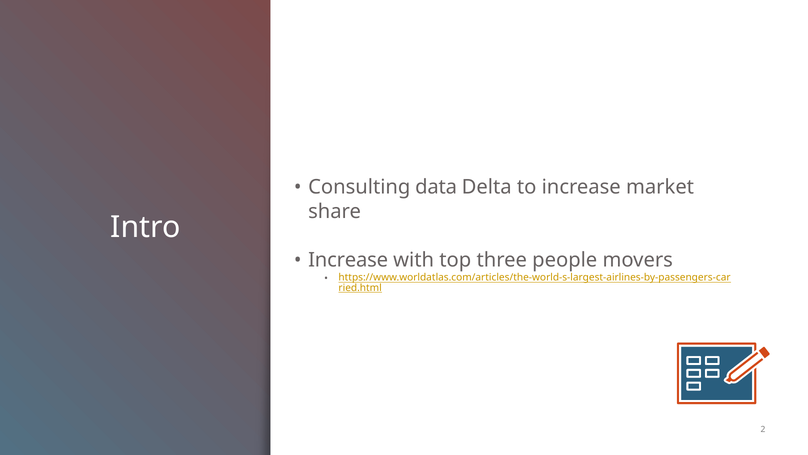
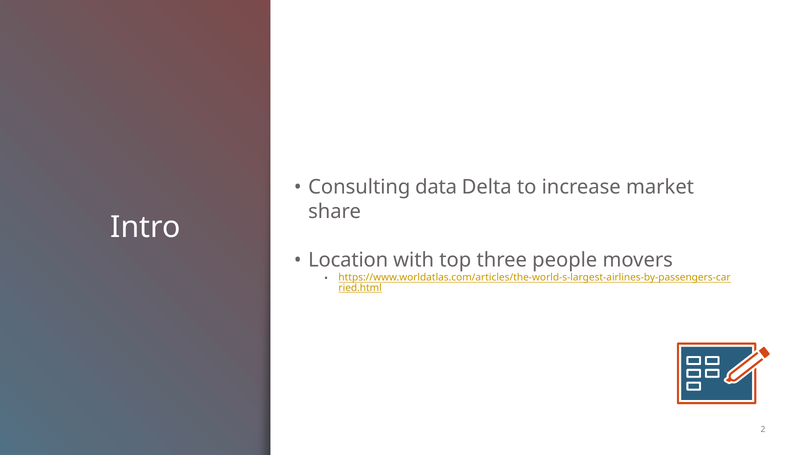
Increase: Increase -> Location (348, 260)
